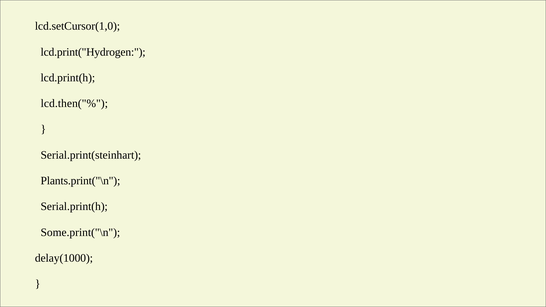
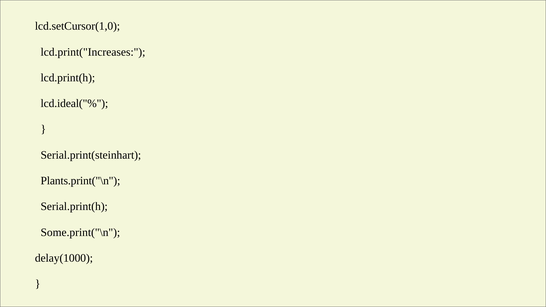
lcd.print("Hydrogen: lcd.print("Hydrogen -> lcd.print("Increases (93, 52)
lcd.then("%: lcd.then("% -> lcd.ideal("% (74, 104)
